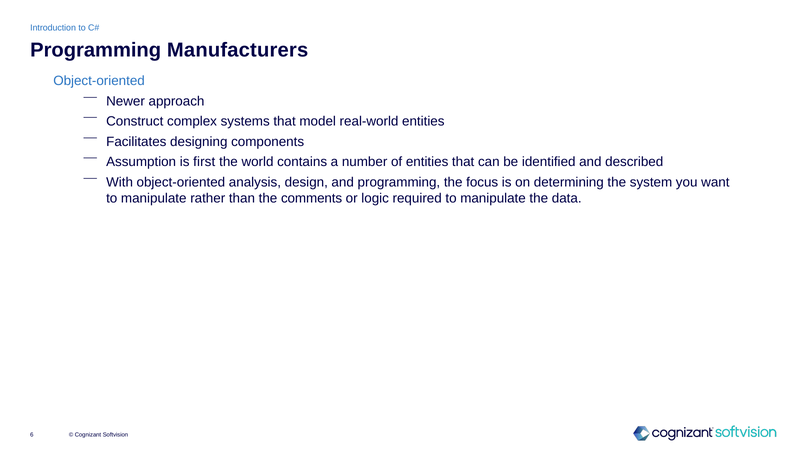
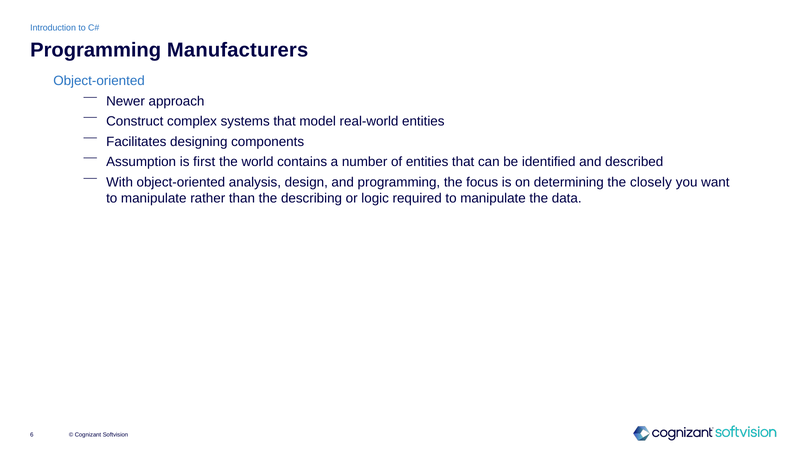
system: system -> closely (651, 182)
comments: comments -> describing (312, 199)
